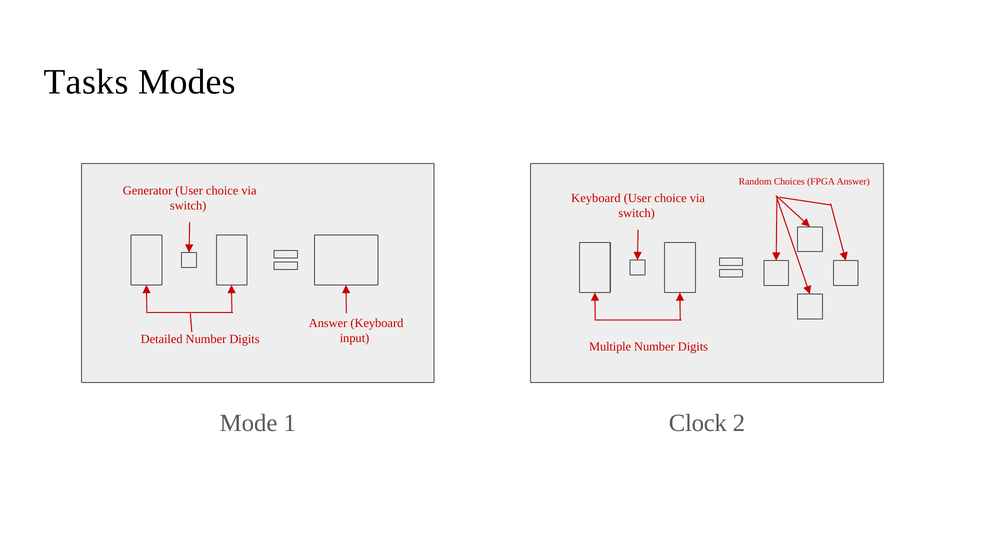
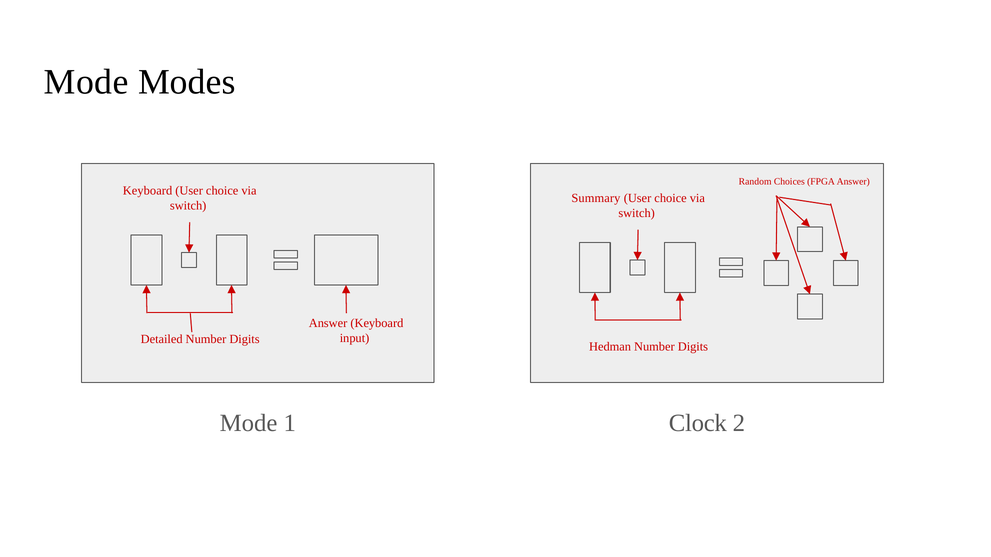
Tasks: Tasks -> Mode (86, 82)
Generator: Generator -> Keyboard (148, 191)
Keyboard: Keyboard -> Summary (596, 198)
Multiple: Multiple -> Hedman (610, 347)
